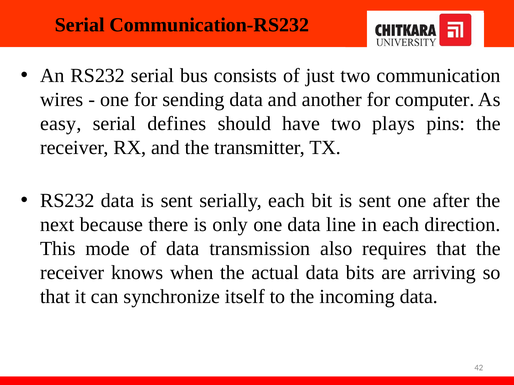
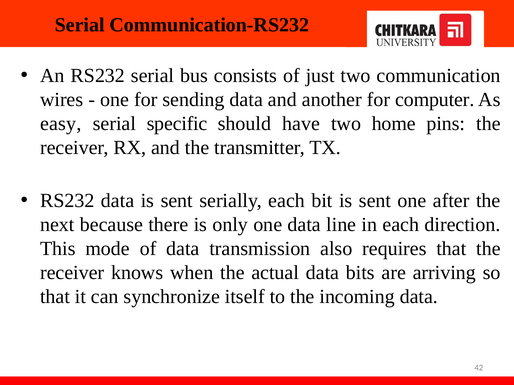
defines: defines -> specific (177, 124)
plays: plays -> home (394, 124)
